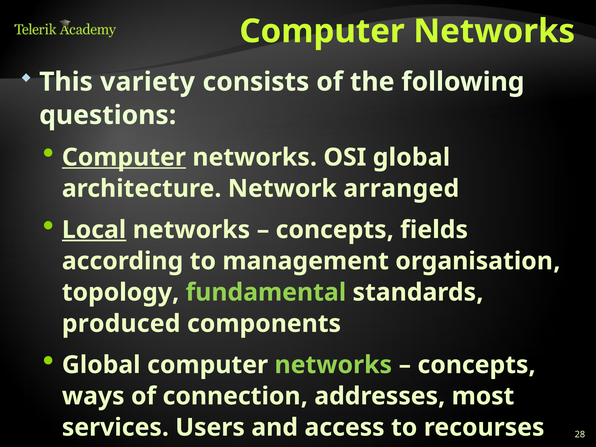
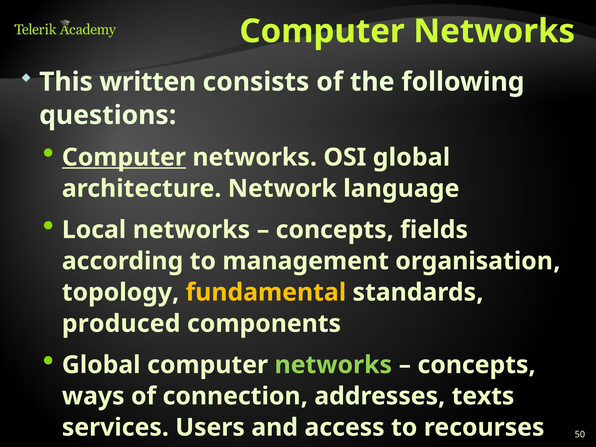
variety: variety -> written (148, 82)
arranged: arranged -> language (401, 189)
Local underline: present -> none (94, 230)
fundamental colour: light green -> yellow (266, 292)
most: most -> texts (483, 396)
28: 28 -> 50 (580, 434)
